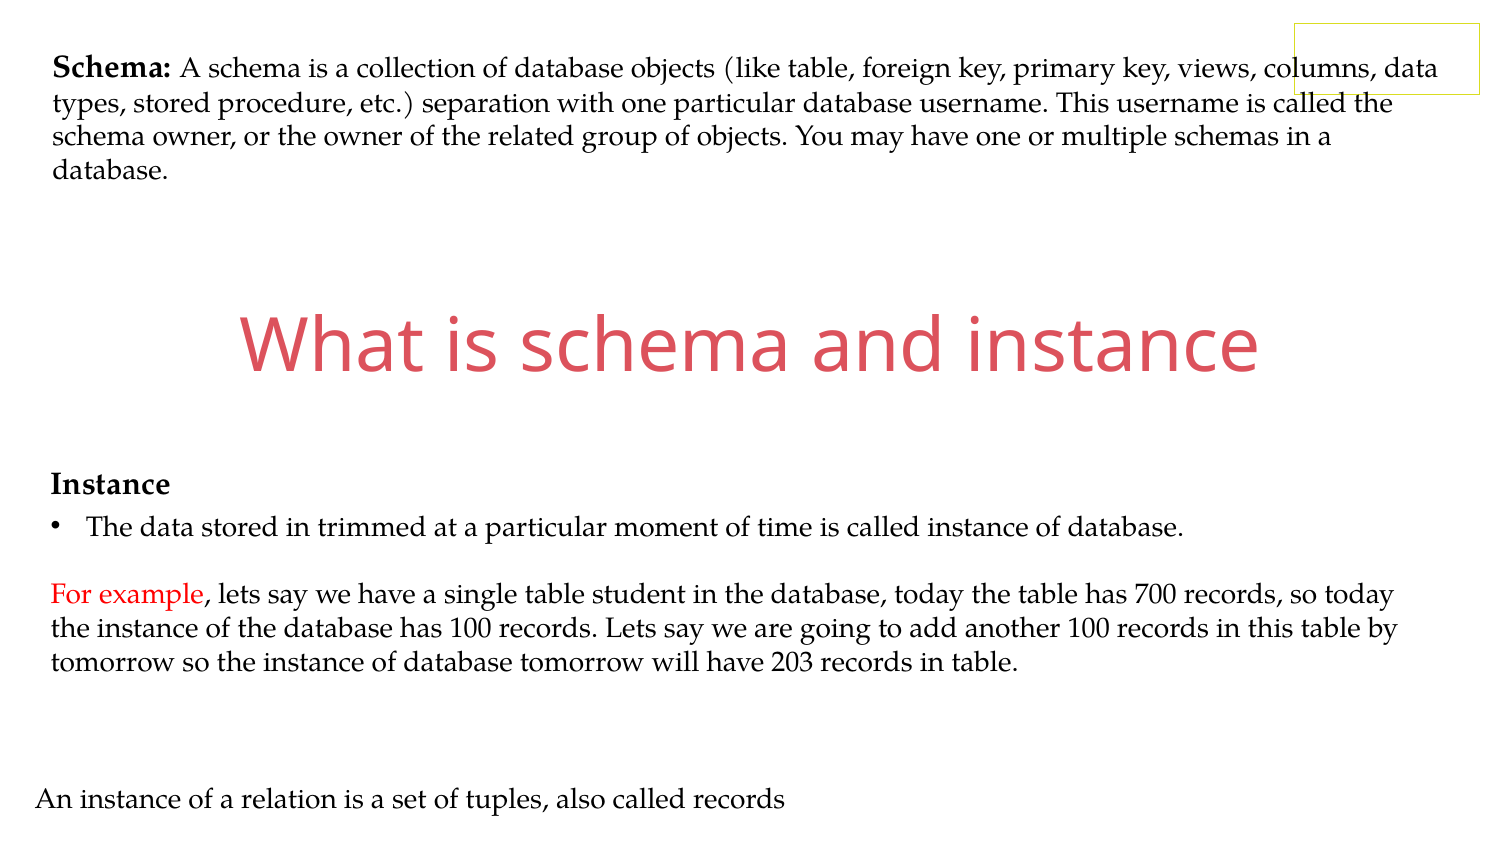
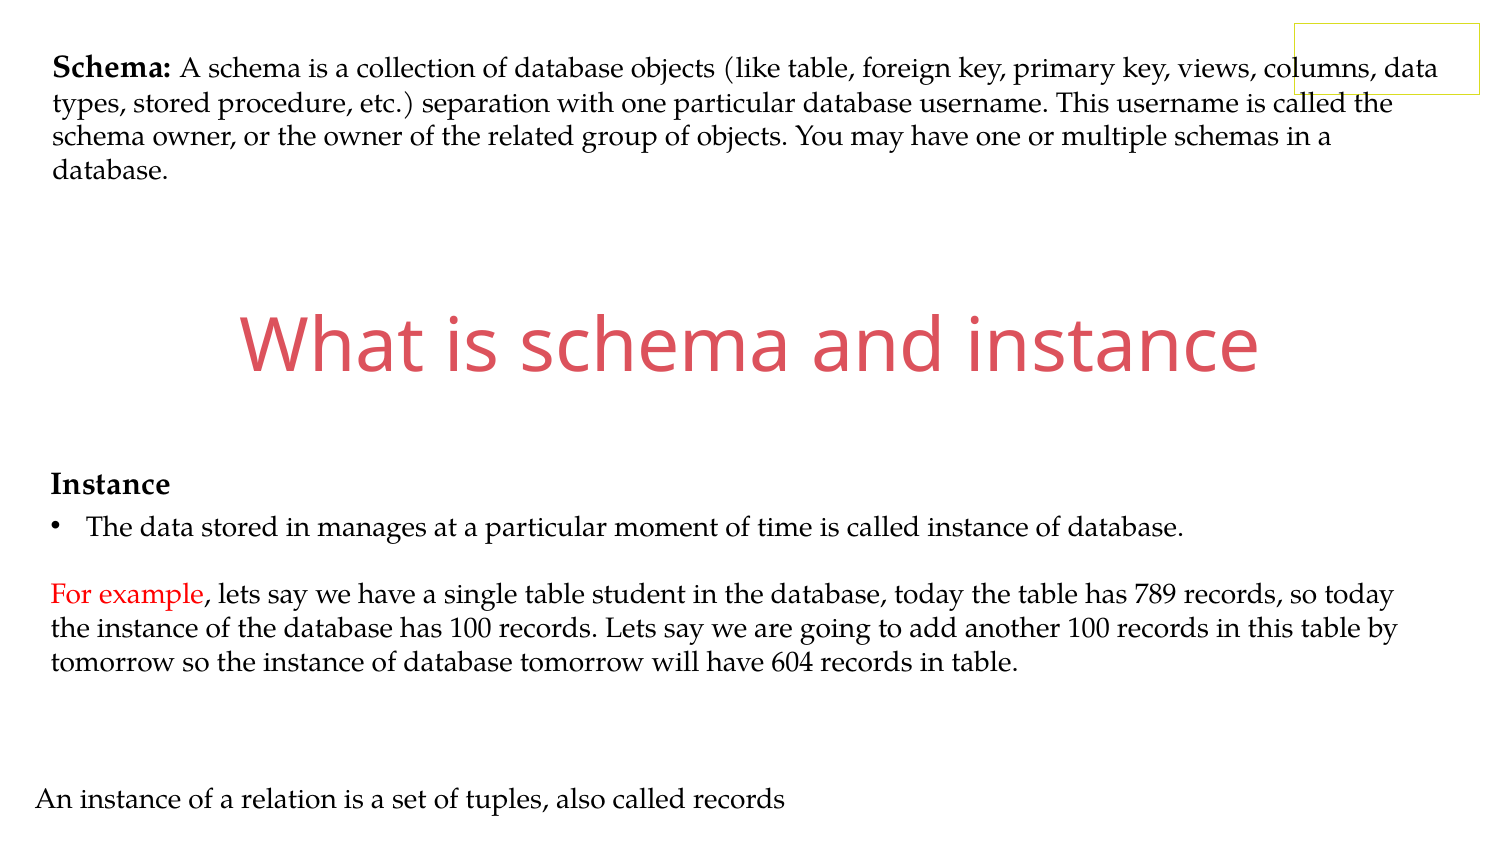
trimmed: trimmed -> manages (372, 527)
700: 700 -> 789 (1156, 595)
203: 203 -> 604 (792, 662)
